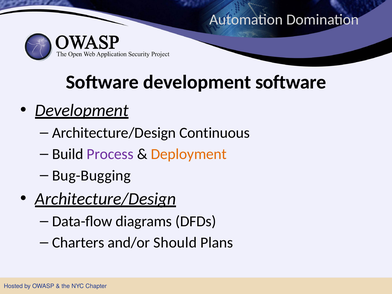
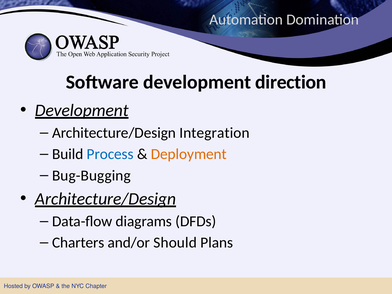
development software: software -> direction (291, 82)
Continuous: Continuous -> Integration (215, 133)
Process colour: purple -> blue (110, 154)
